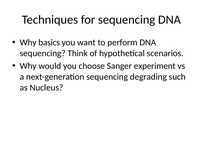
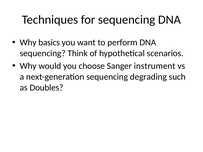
experiment: experiment -> instrument (155, 66)
Nucleus: Nucleus -> Doubles (47, 88)
